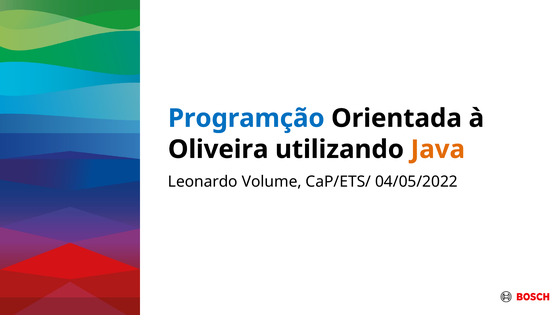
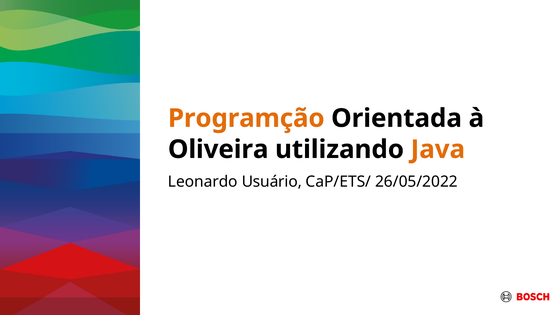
Programção colour: blue -> orange (246, 118)
Volume: Volume -> Usuário (272, 182)
04/05/2022: 04/05/2022 -> 26/05/2022 (416, 182)
